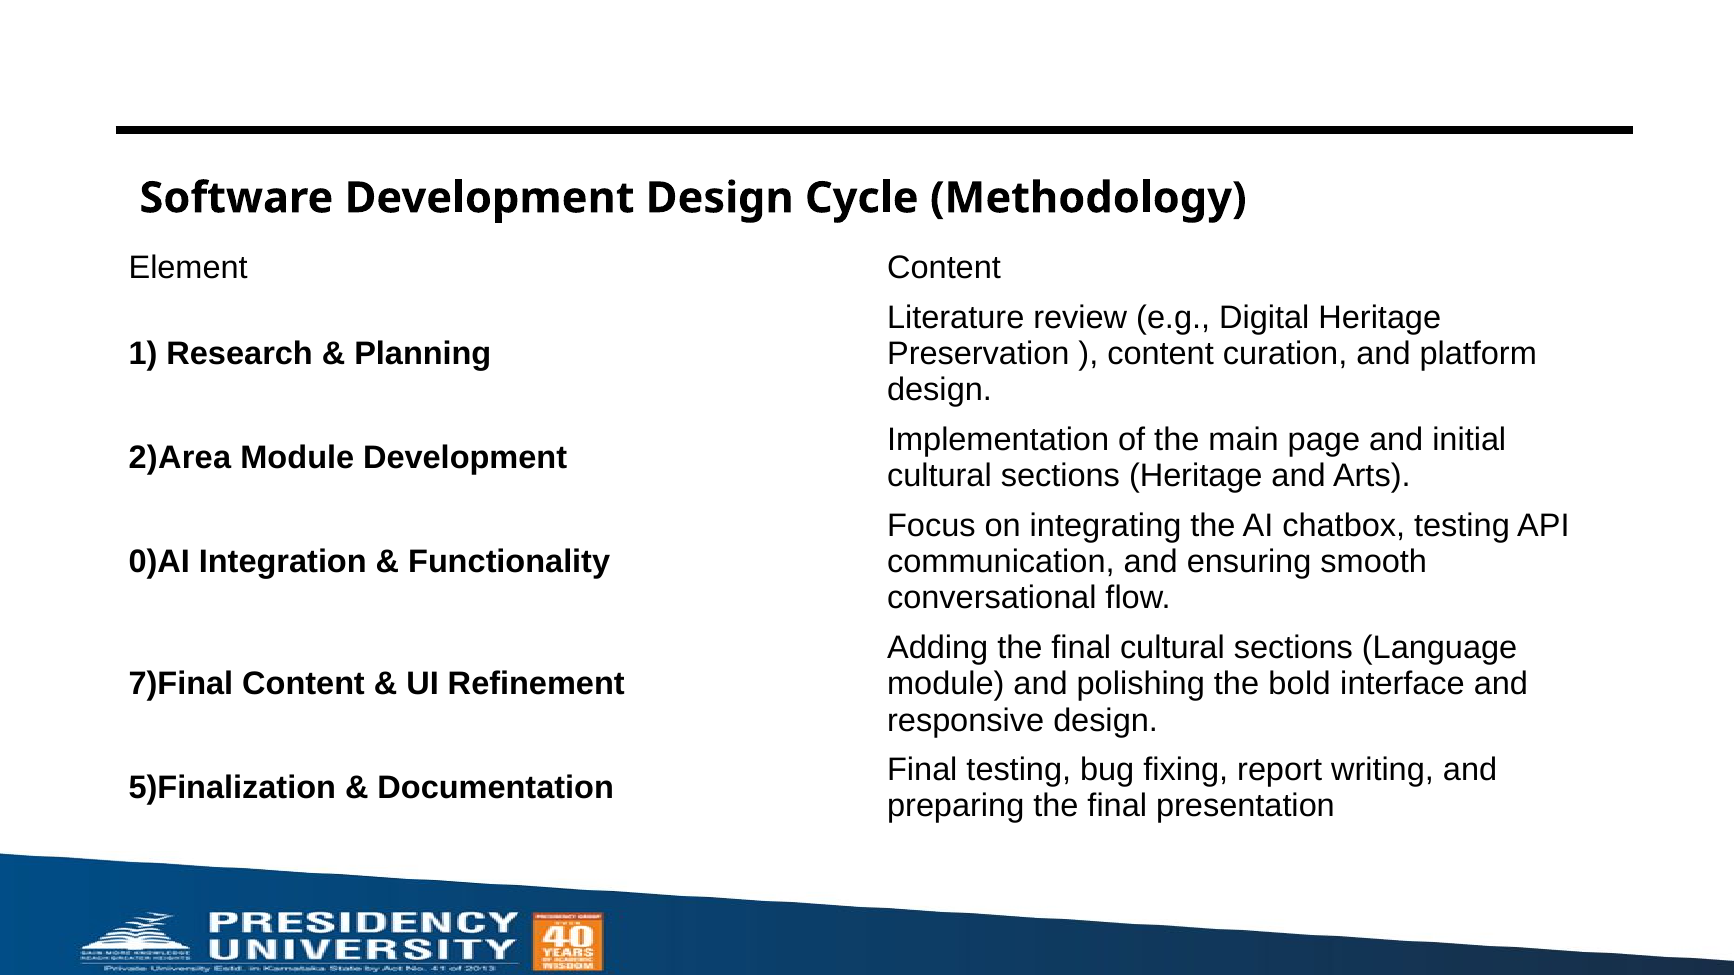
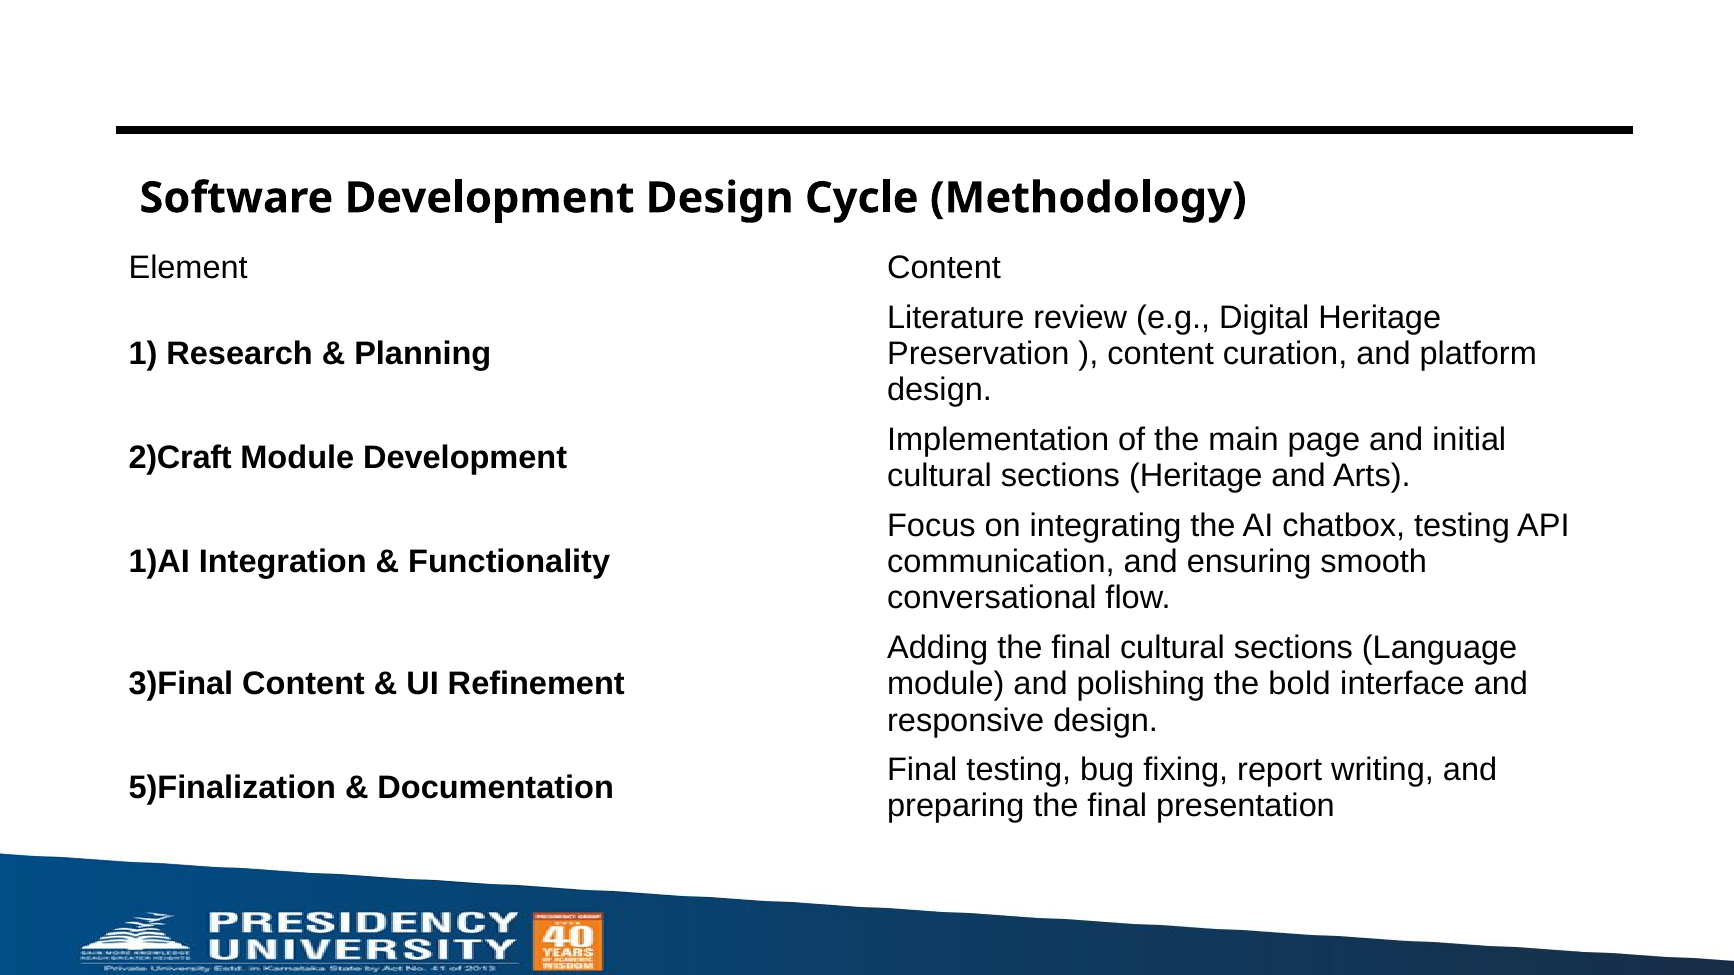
2)Area: 2)Area -> 2)Craft (180, 458)
0)AI: 0)AI -> 1)AI (159, 562)
7)Final: 7)Final -> 3)Final (181, 684)
